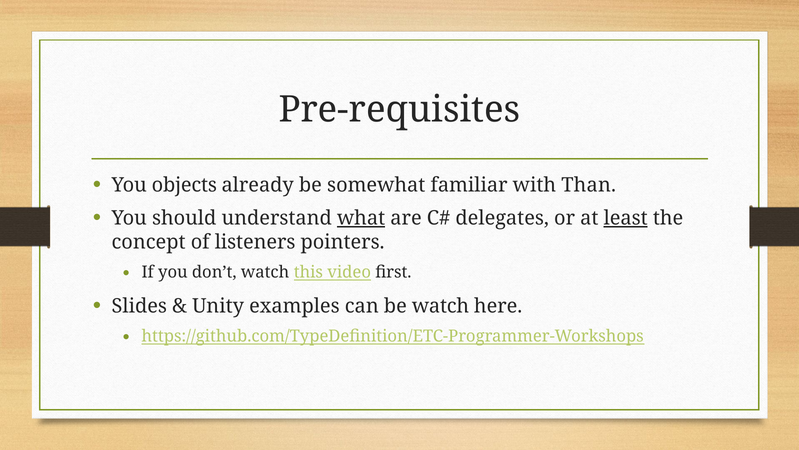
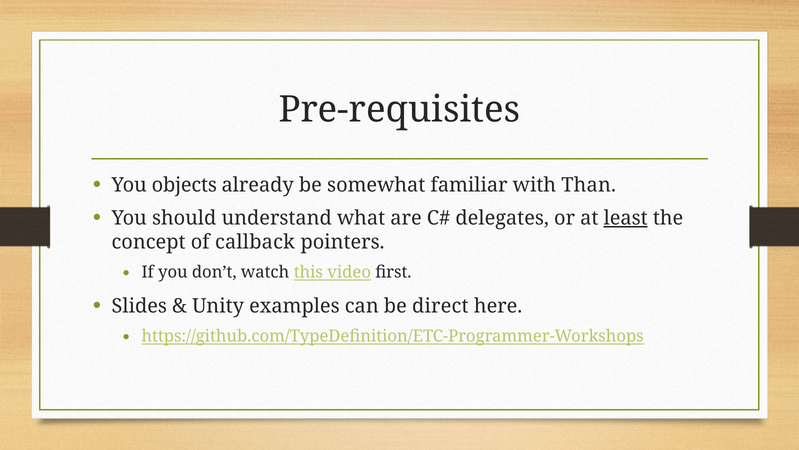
what underline: present -> none (361, 218)
listeners: listeners -> callback (255, 242)
be watch: watch -> direct (440, 306)
